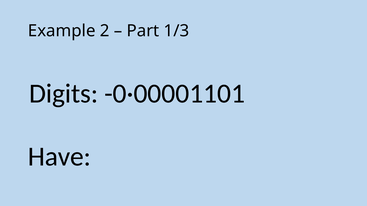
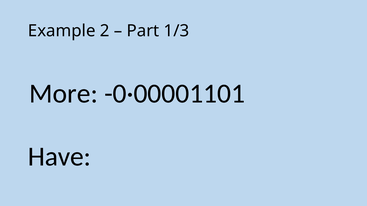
Digits: Digits -> More (64, 94)
